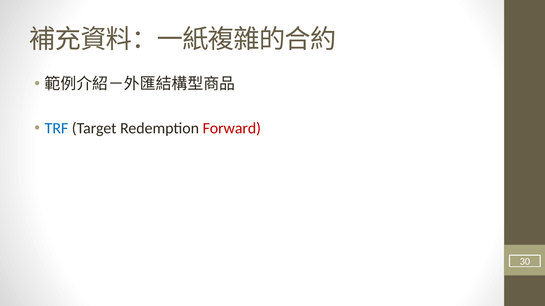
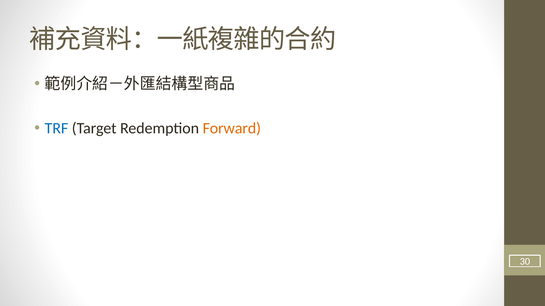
Forward colour: red -> orange (232, 129)
